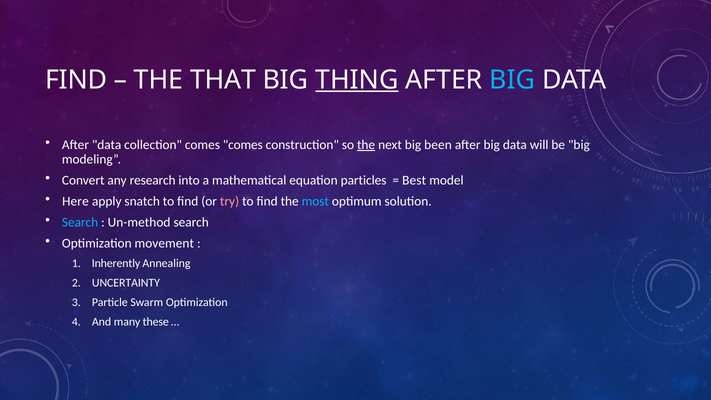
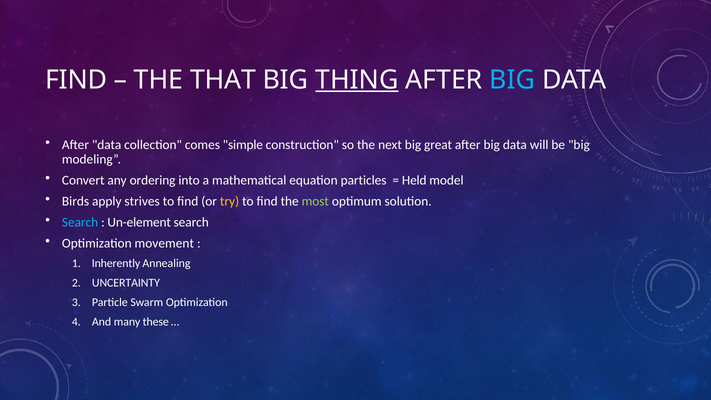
comes comes: comes -> simple (243, 145)
the underline: present -> none (366, 145)
been: been -> great (438, 145)
research: research -> ordering (153, 180)
Best: Best -> Held (414, 180)
Here: Here -> Birds (76, 201)
snatch: snatch -> strives (142, 201)
try colour: pink -> yellow (230, 201)
most colour: light blue -> light green (315, 201)
Un-method: Un-method -> Un-element (139, 222)
